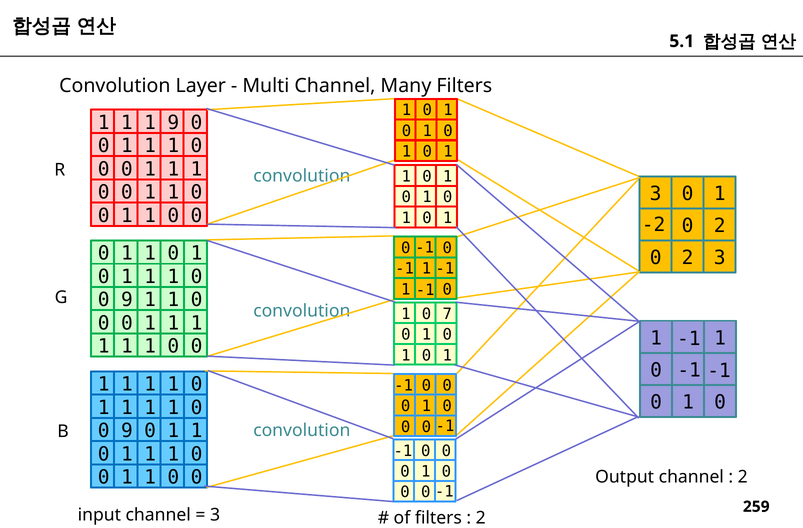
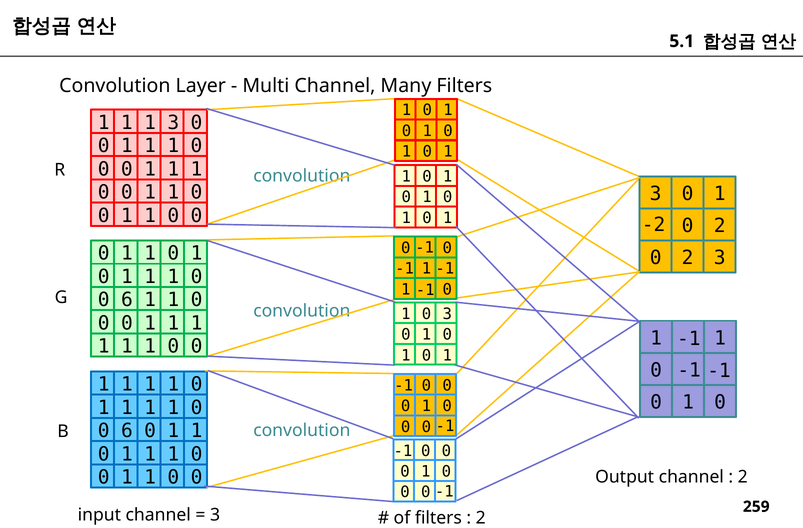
1 9: 9 -> 3 (173, 123)
9: 9 -> 6 (127, 300)
1 0 7: 7 -> 3 (447, 314)
9: 9 -> 6 (127, 430)
